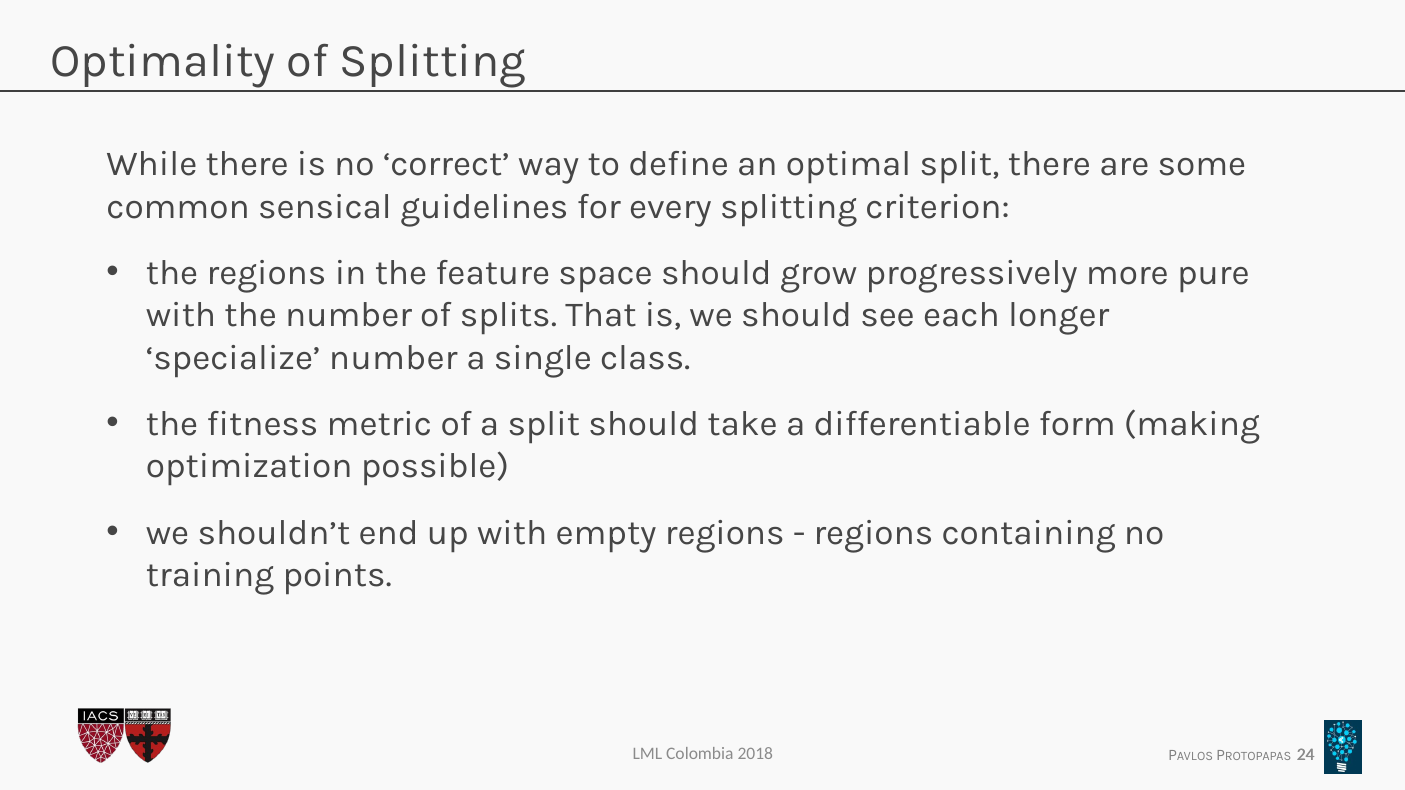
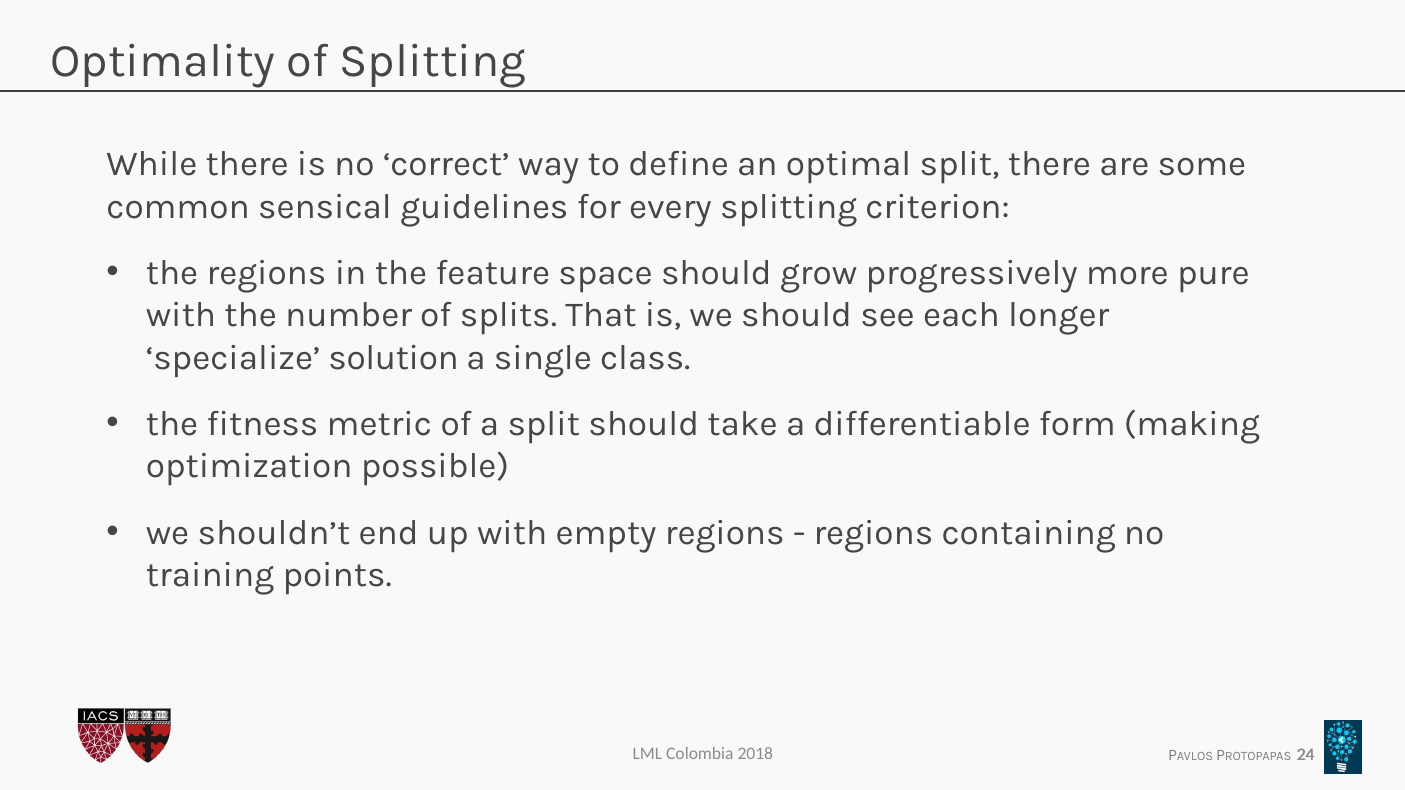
specialize number: number -> solution (394, 358)
